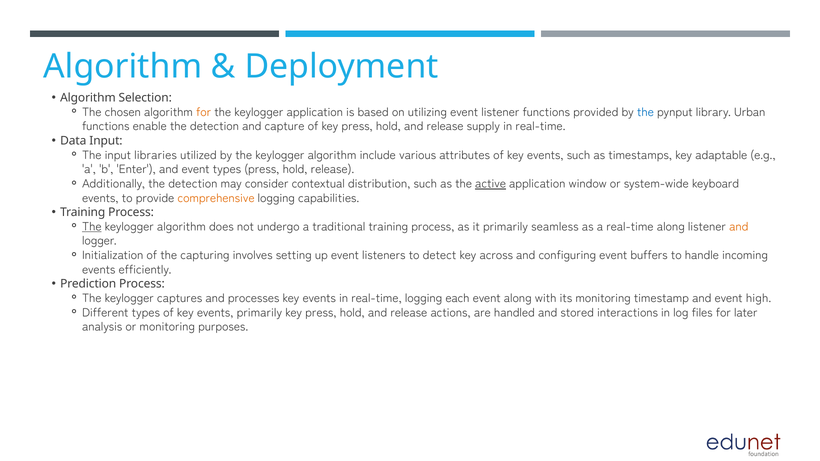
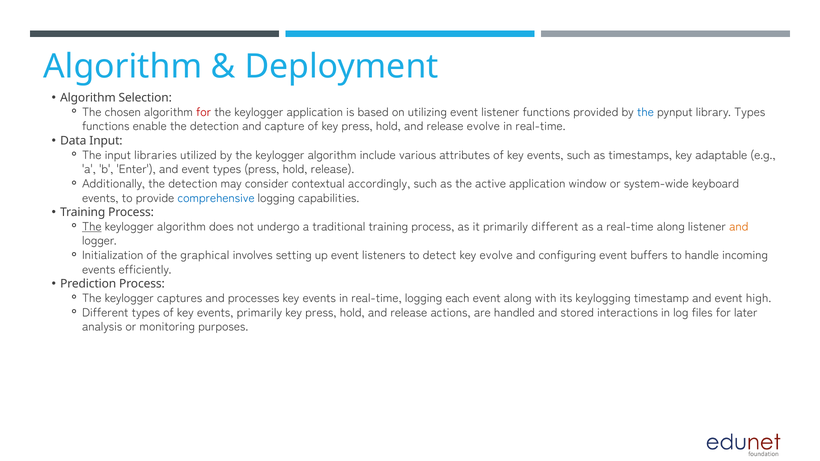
for colour: orange -> red (204, 112)
library Urban: Urban -> Types (750, 112)
release supply: supply -> evolve (483, 127)
distribution: distribution -> accordingly (379, 184)
active underline: present -> none (491, 184)
comprehensive colour: orange -> blue (216, 198)
primarily seamless: seamless -> different (555, 227)
capturing: capturing -> graphical (205, 255)
key across: across -> evolve (496, 255)
its monitoring: monitoring -> keylogging (603, 298)
